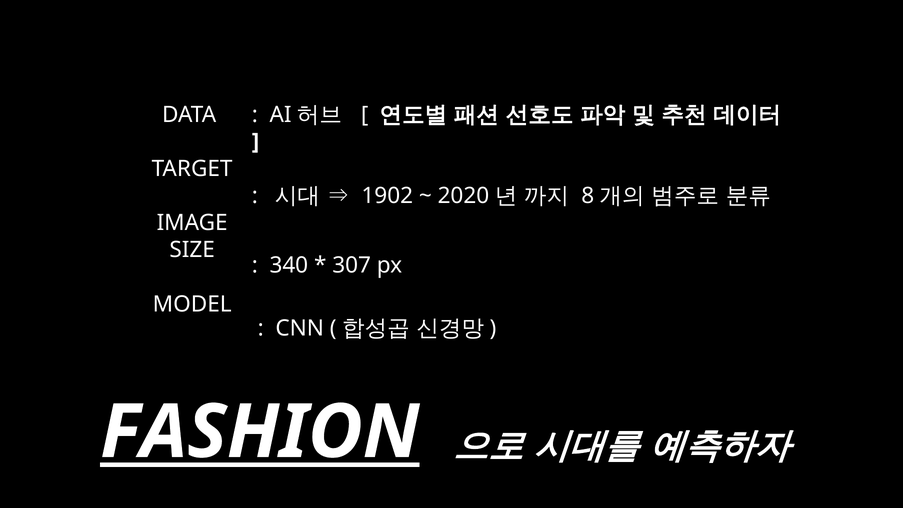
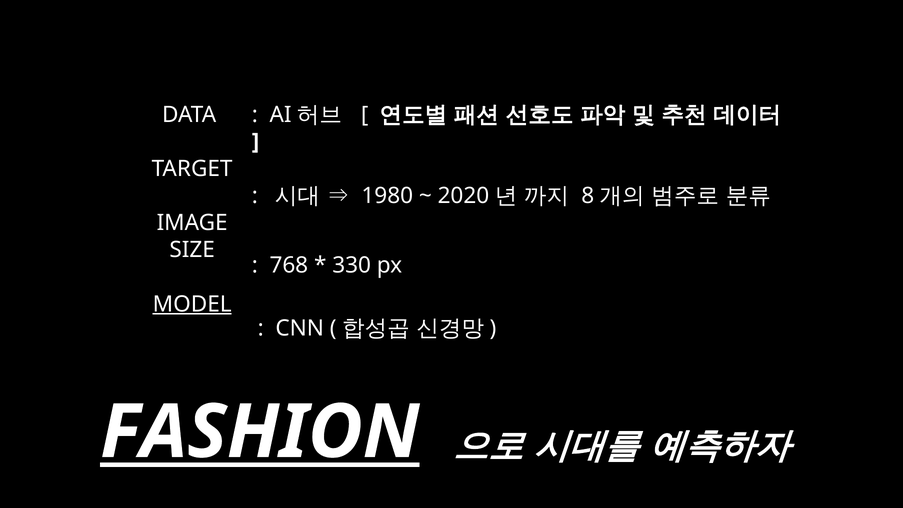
1902: 1902 -> 1980 (387, 196)
340: 340 -> 768 (289, 265)
307: 307 -> 330 (352, 265)
MODEL underline: none -> present (192, 304)
